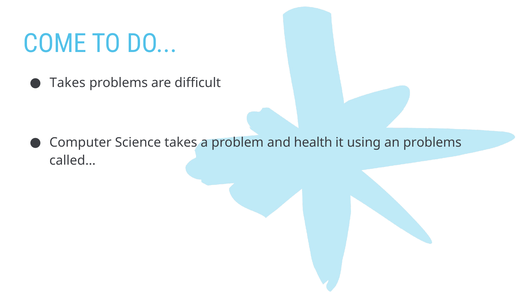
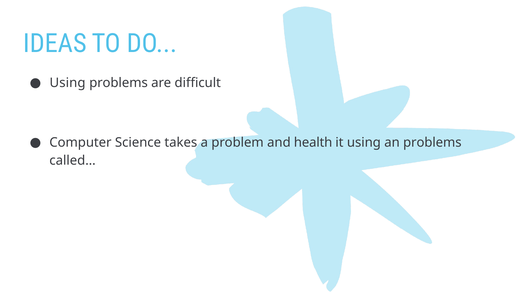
COME: COME -> IDEAS (55, 43)
Takes: Takes -> Using (68, 83)
